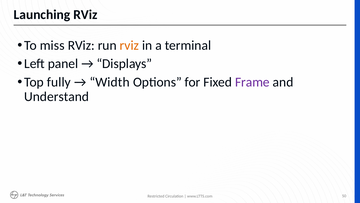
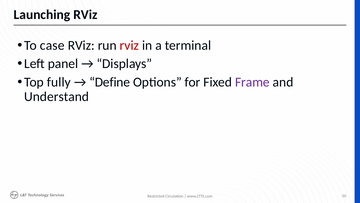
miss: miss -> case (52, 45)
rviz colour: orange -> red (129, 45)
Width: Width -> Define (110, 82)
